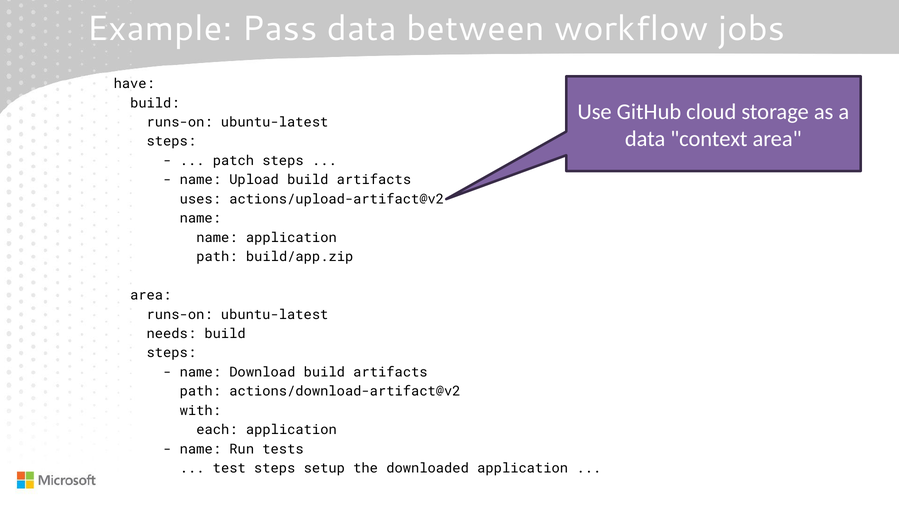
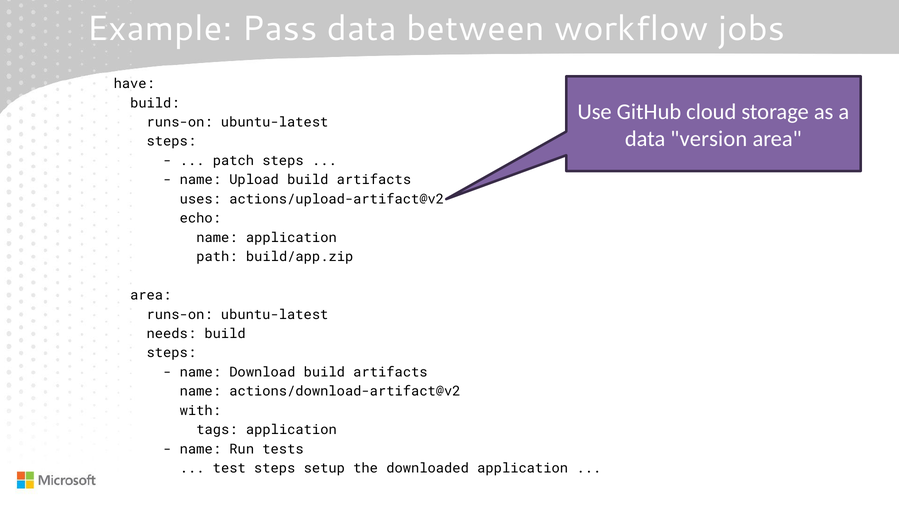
context: context -> version (709, 139)
name: name -> echo (200, 219)
path: path -> name (200, 392)
each: each -> tags (217, 430)
